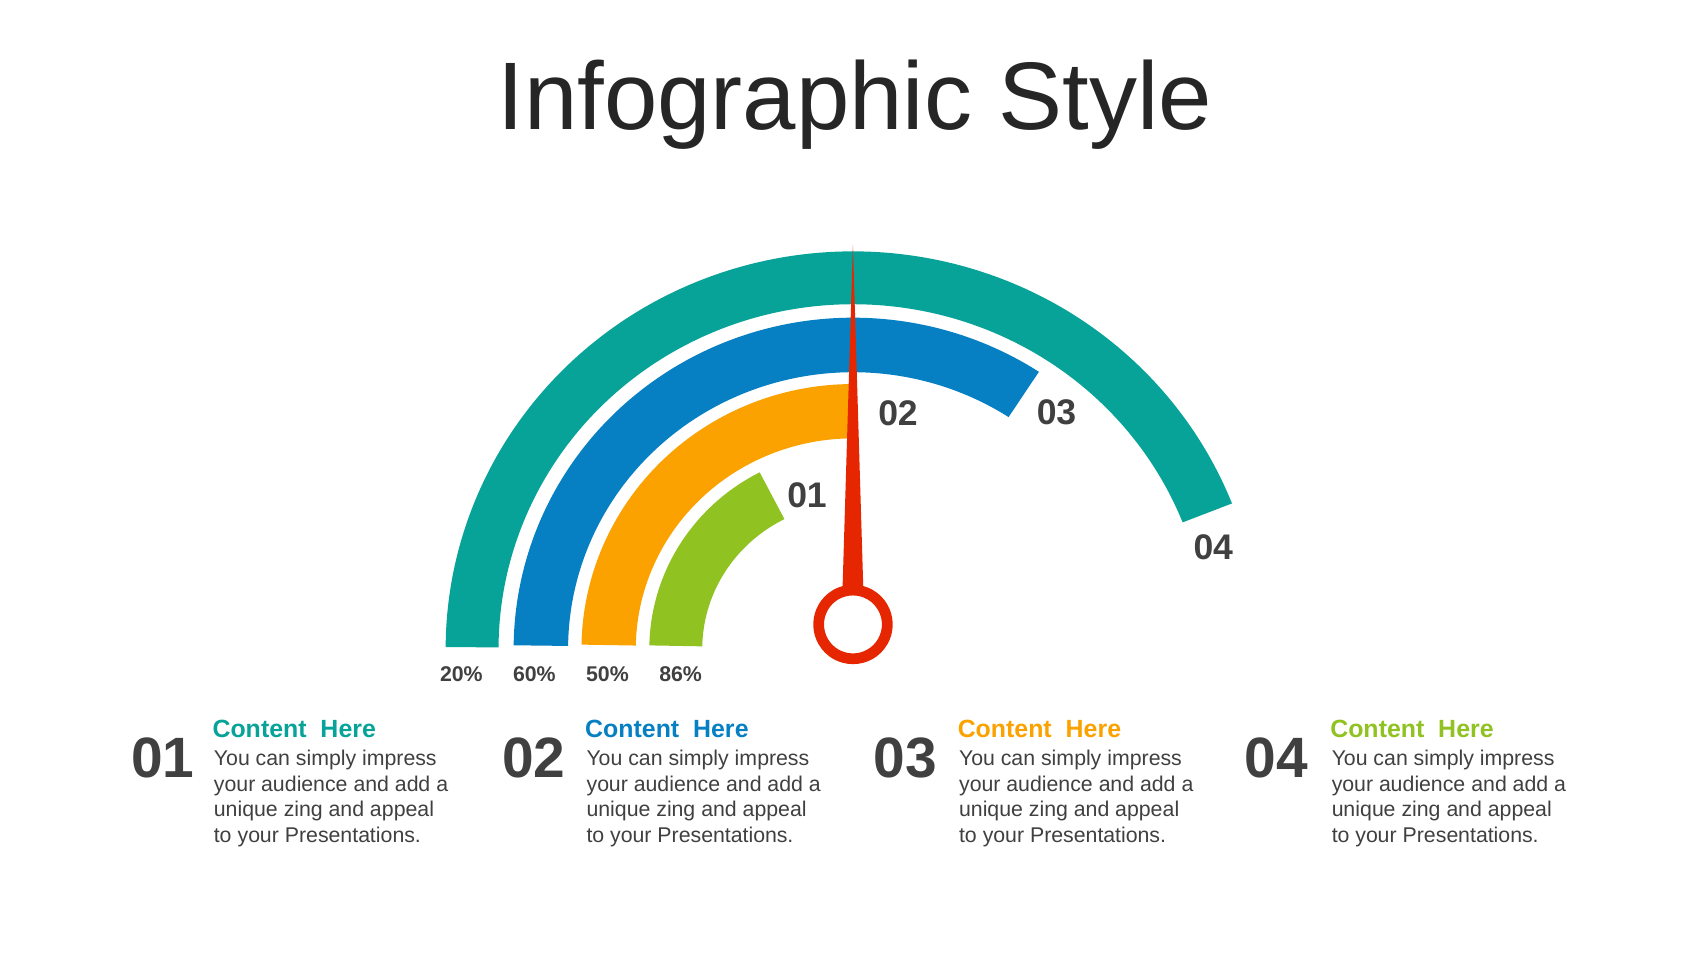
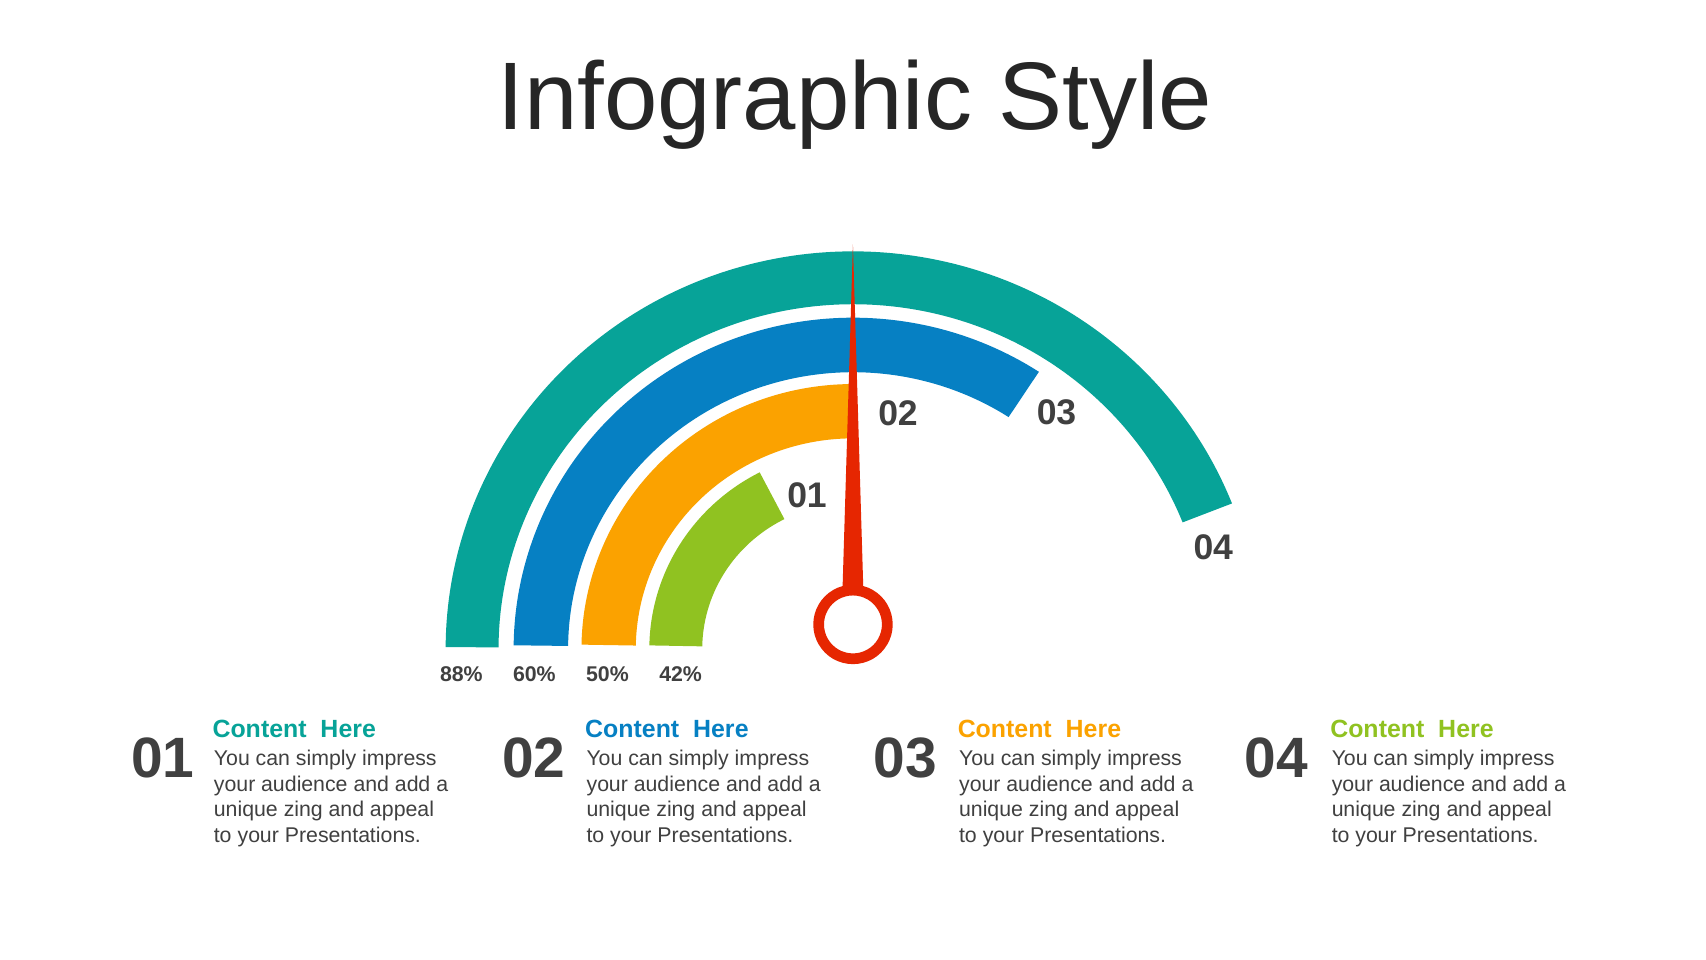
20%: 20% -> 88% (461, 674)
86%: 86% -> 42% (681, 674)
